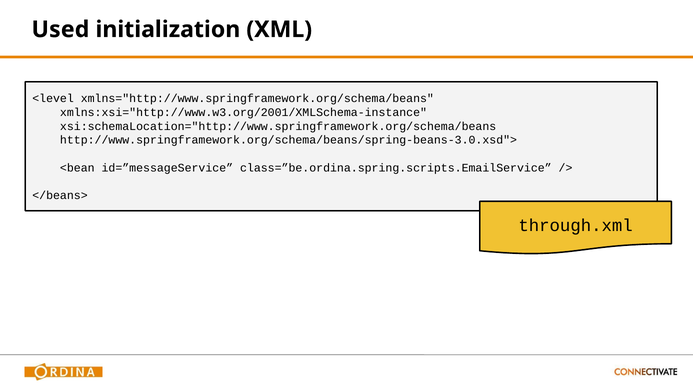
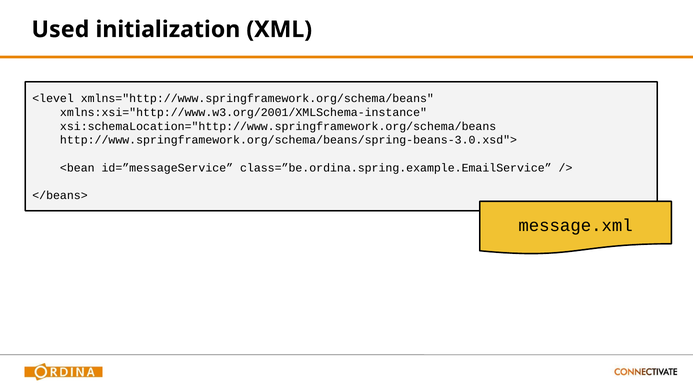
class=”be.ordina.spring.scripts.EmailService: class=”be.ordina.spring.scripts.EmailService -> class=”be.ordina.spring.example.EmailService (396, 168)
through.xml: through.xml -> message.xml (576, 225)
